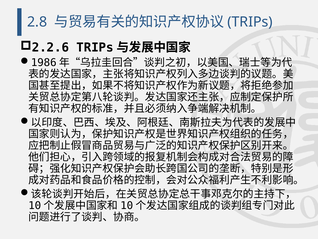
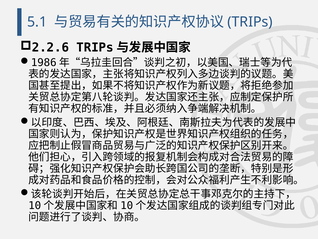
2.8: 2.8 -> 5.1 (37, 22)
